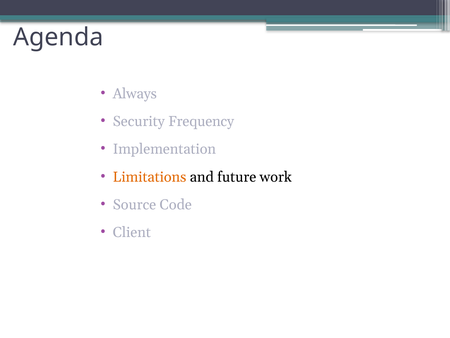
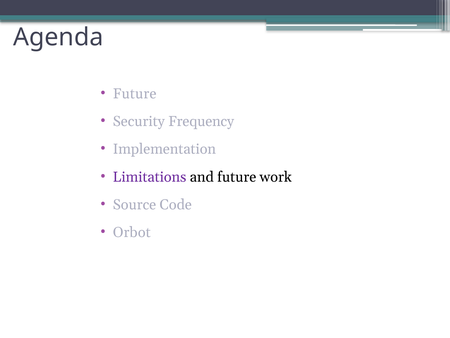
Always: Always -> Future (135, 94)
Limitations colour: orange -> purple (150, 177)
Client: Client -> Orbot (132, 232)
